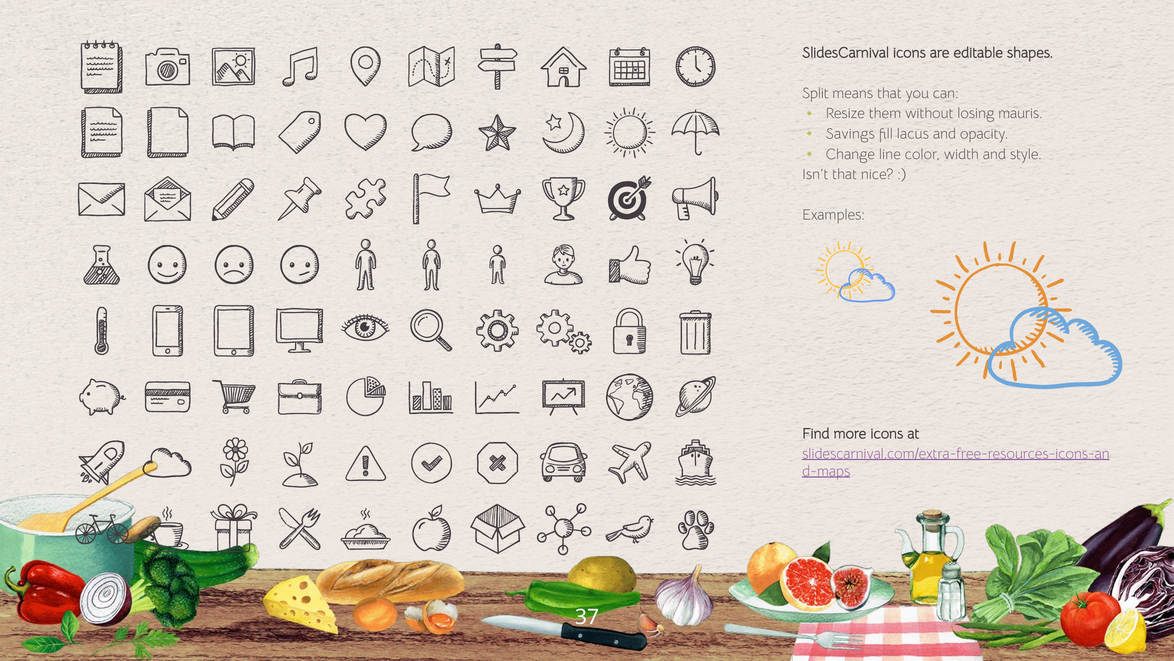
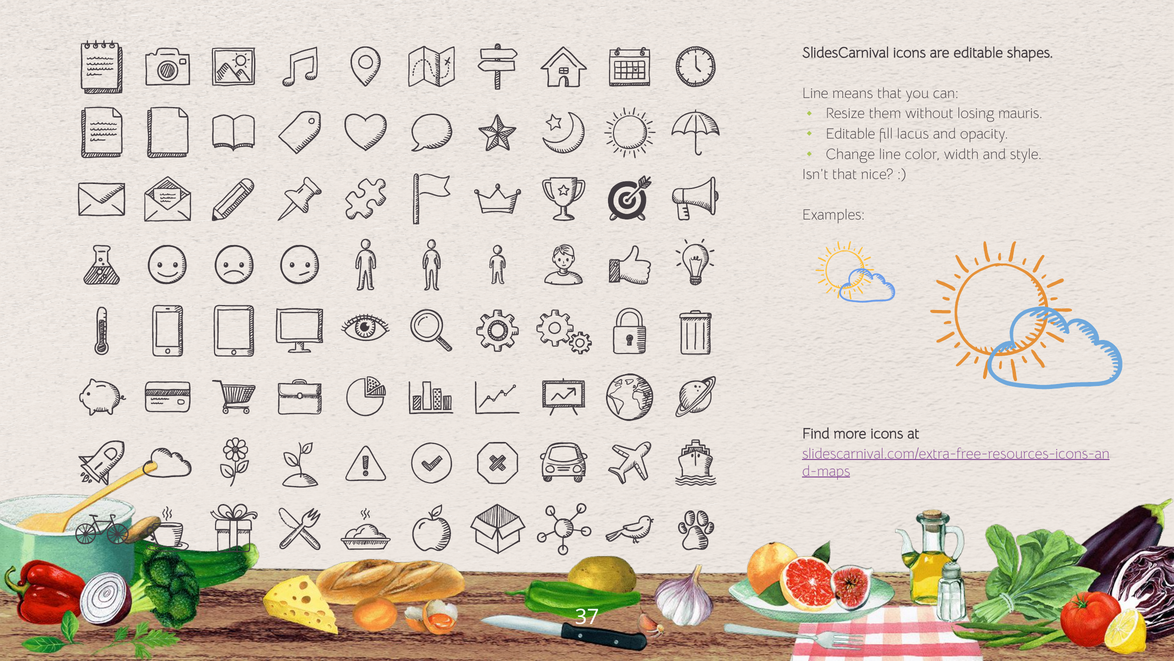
Split: Split -> Line (815, 93)
Savings: Savings -> Editable (850, 134)
